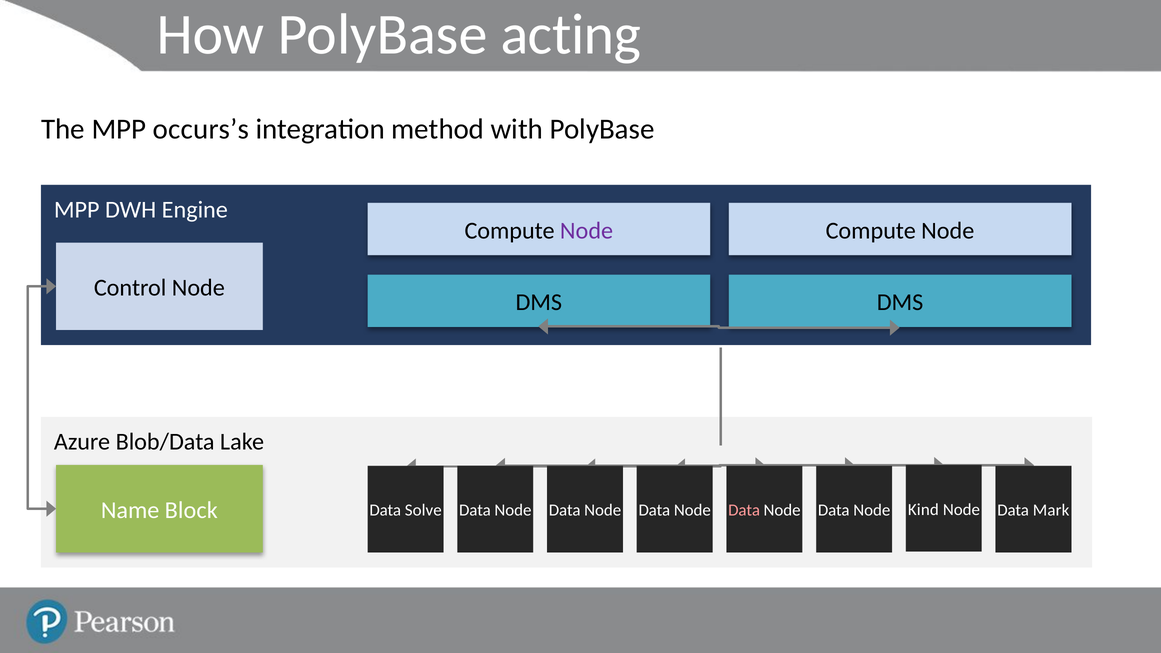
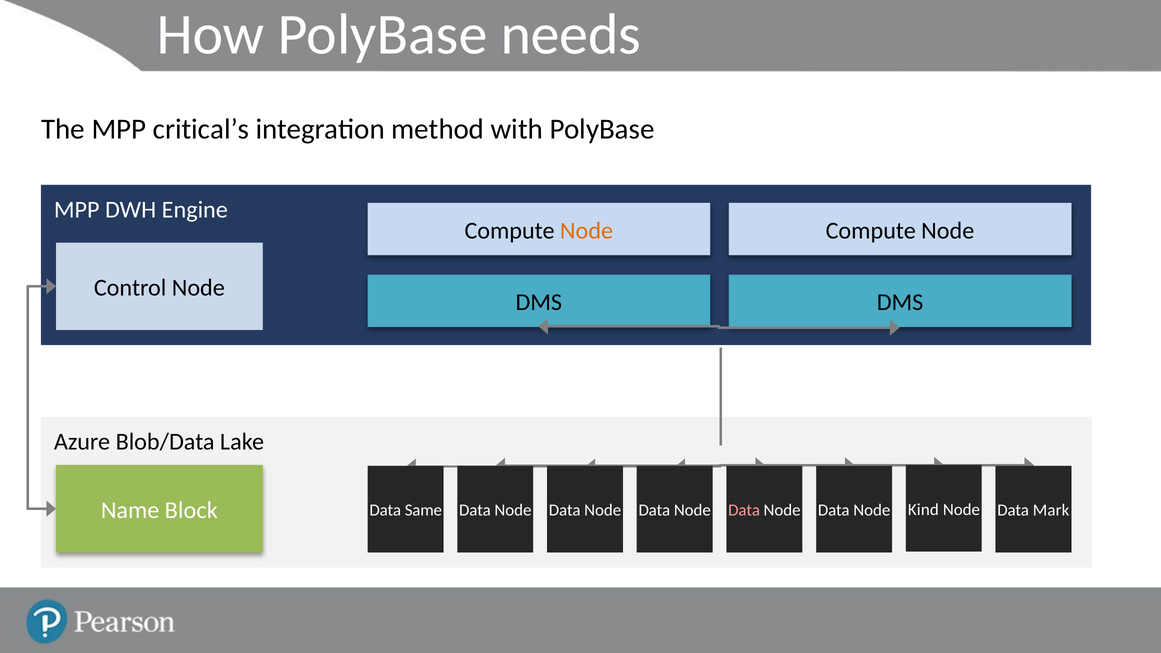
acting: acting -> needs (571, 35)
occurs’s: occurs’s -> critical’s (201, 129)
Node colour: purple -> orange (587, 231)
Solve: Solve -> Same (423, 510)
